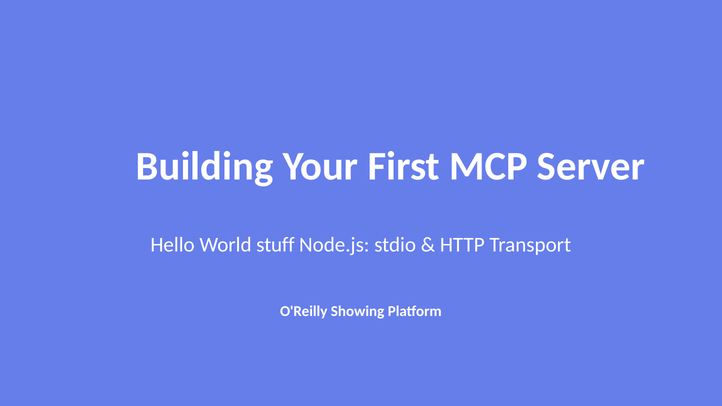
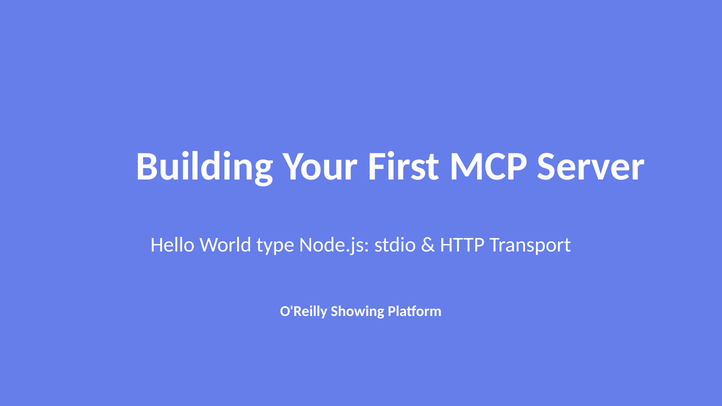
stuff: stuff -> type (275, 245)
